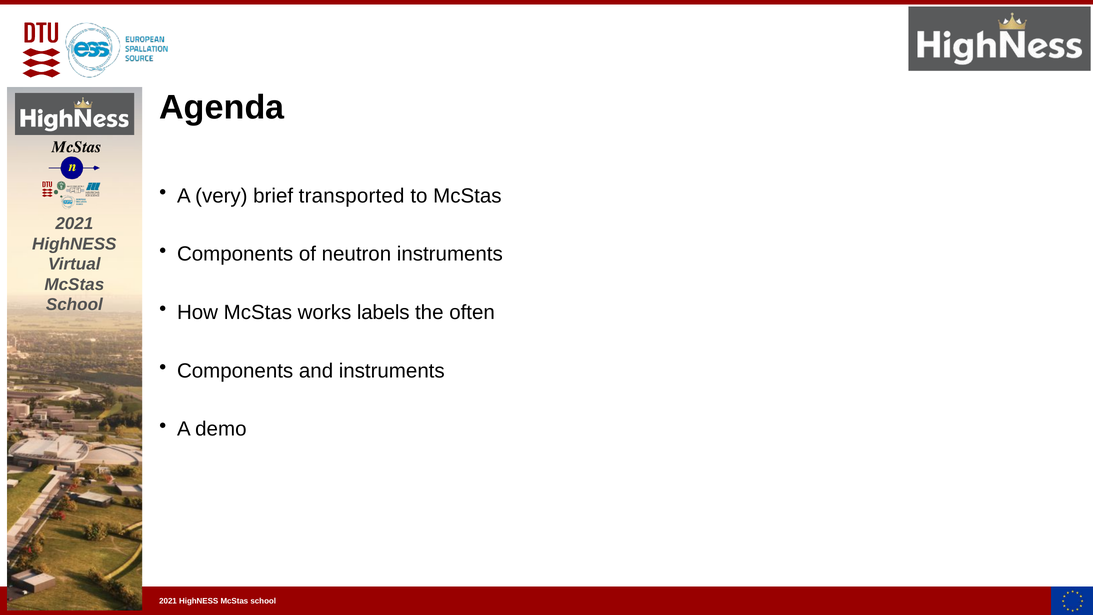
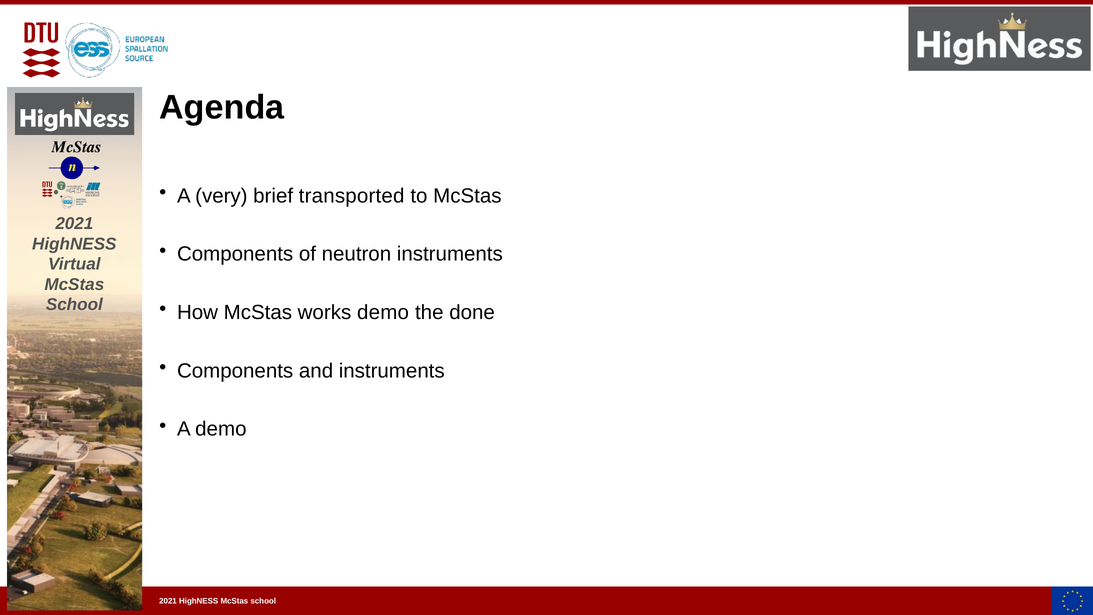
works labels: labels -> demo (383, 313)
often: often -> done (472, 313)
